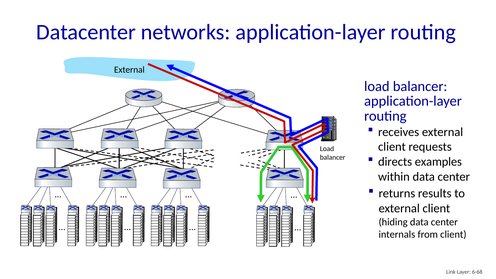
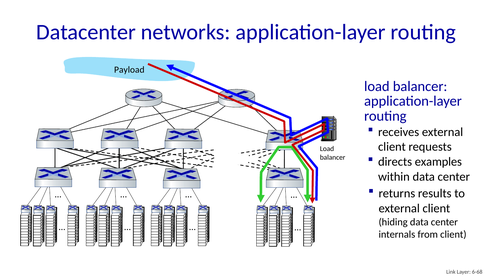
External: External -> Payload (129, 70)
